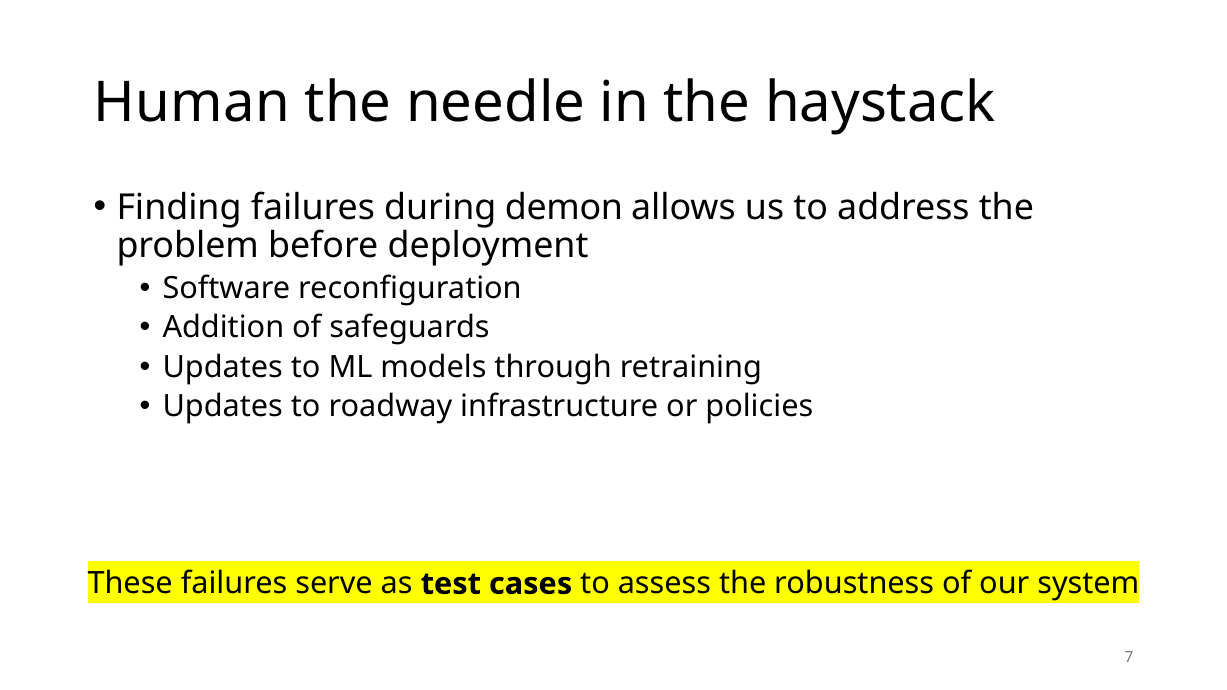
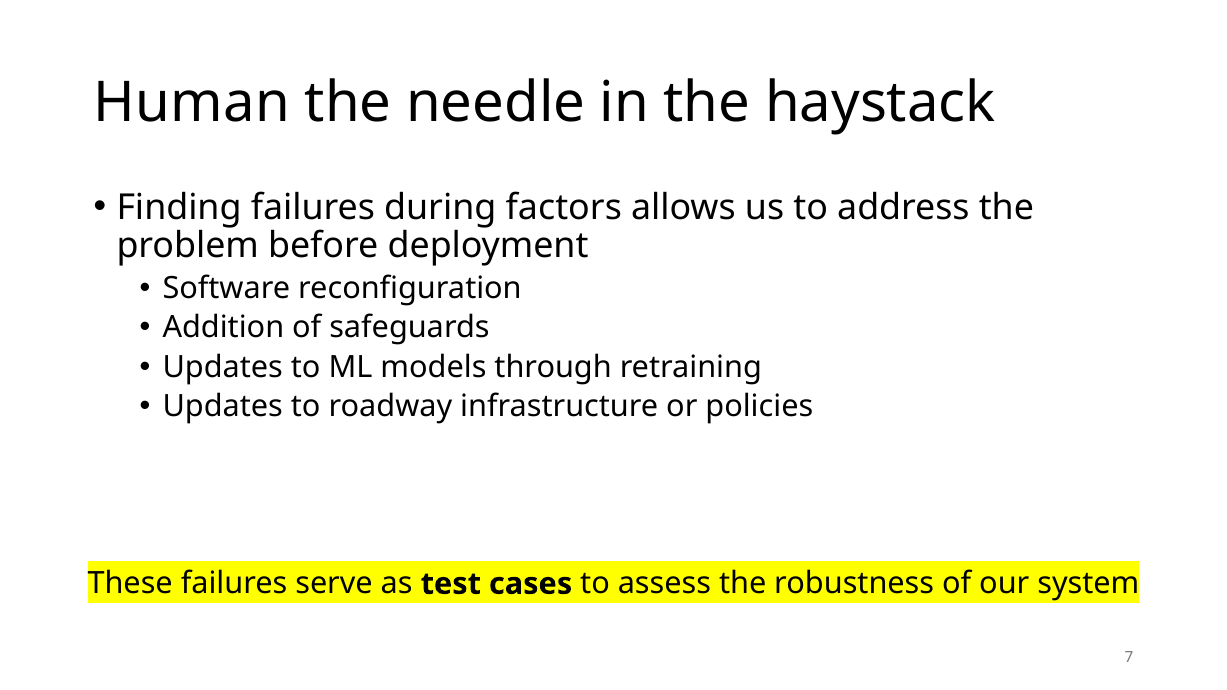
demon: demon -> factors (564, 207)
